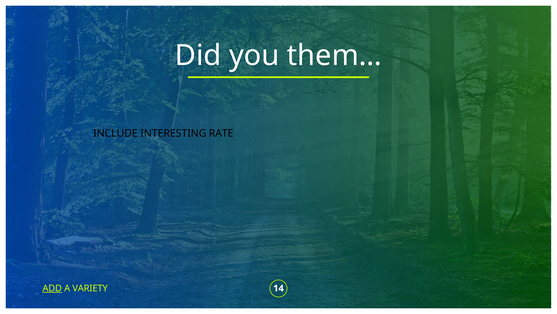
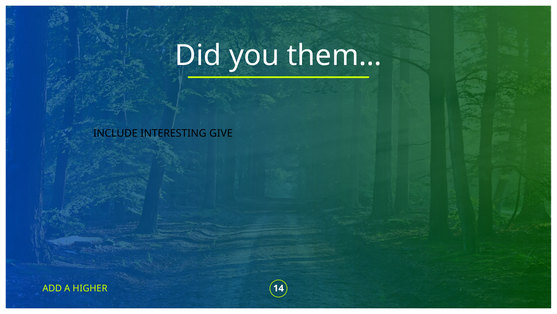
RATE: RATE -> GIVE (221, 133)
ADD underline: present -> none (52, 288)
VARIETY: VARIETY -> HIGHER (90, 288)
